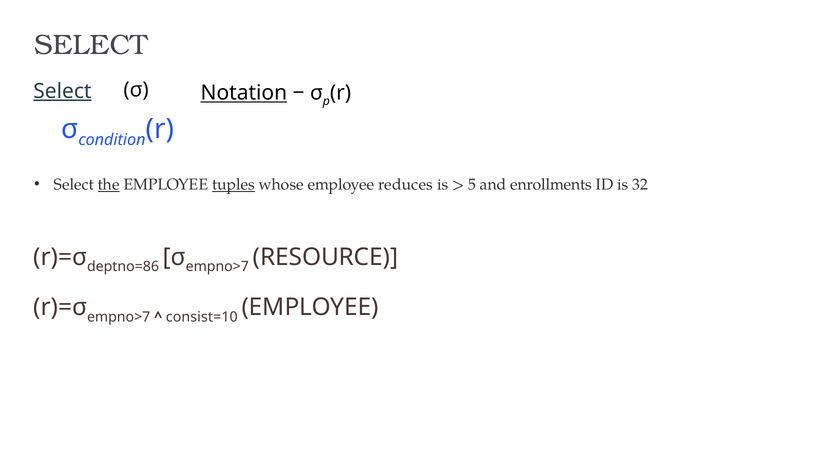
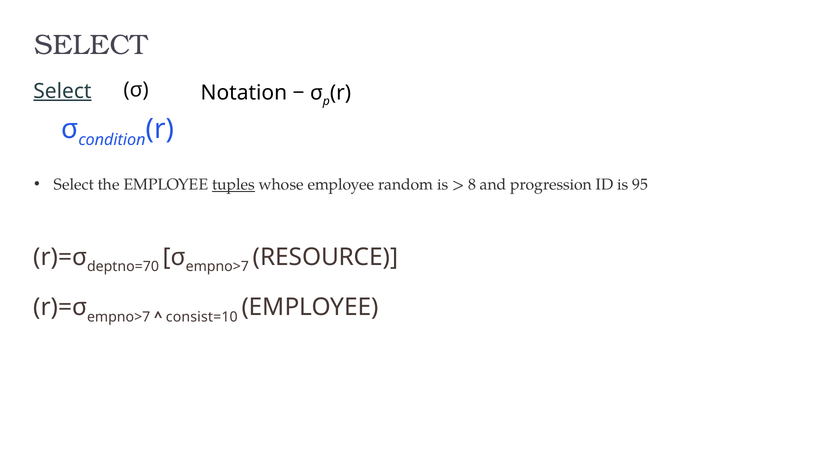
Notation underline: present -> none (244, 93)
the underline: present -> none (109, 185)
reduces: reduces -> random (406, 185)
5: 5 -> 8 (472, 185)
enrollments: enrollments -> progression (551, 185)
32: 32 -> 95 (640, 185)
deptno=86: deptno=86 -> deptno=70 (123, 267)
